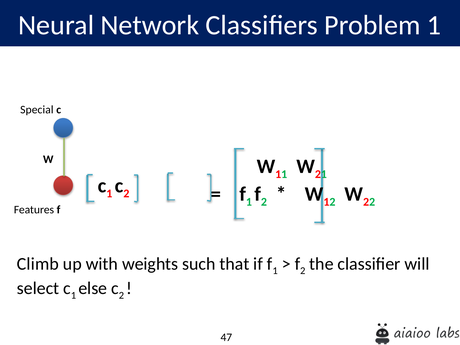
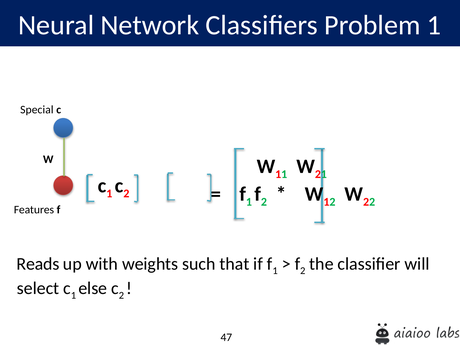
Climb: Climb -> Reads (38, 264)
